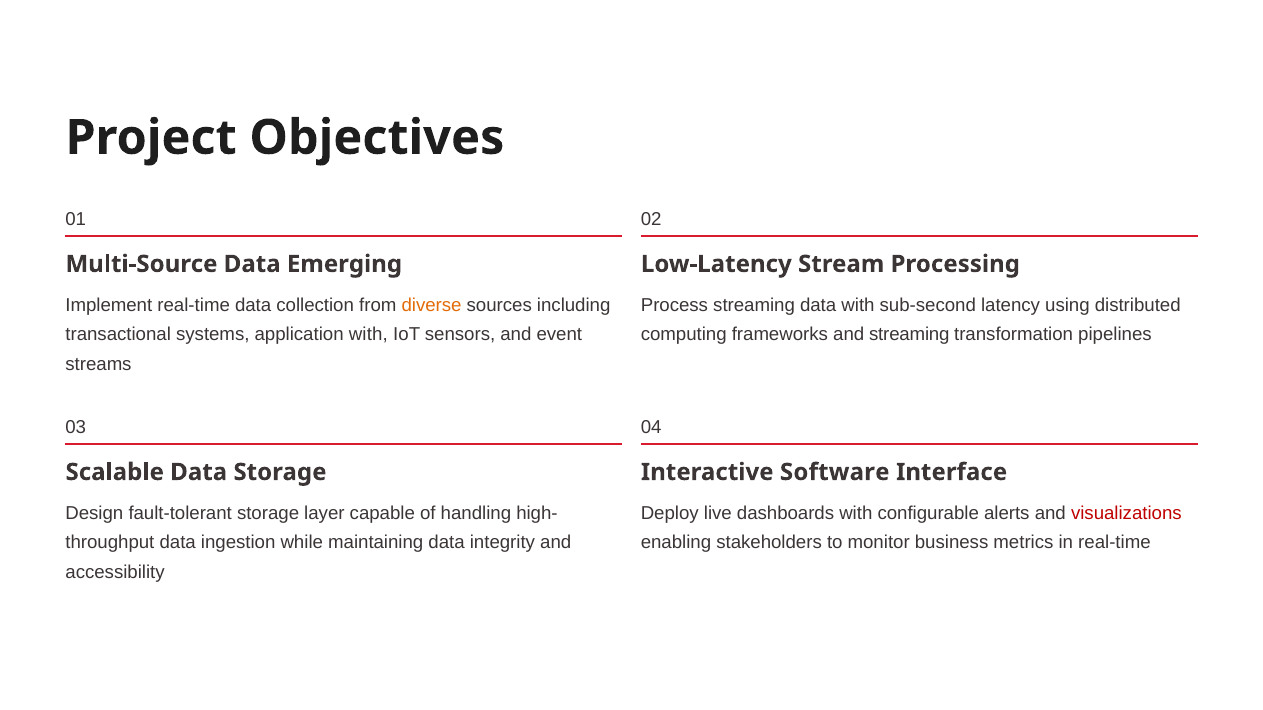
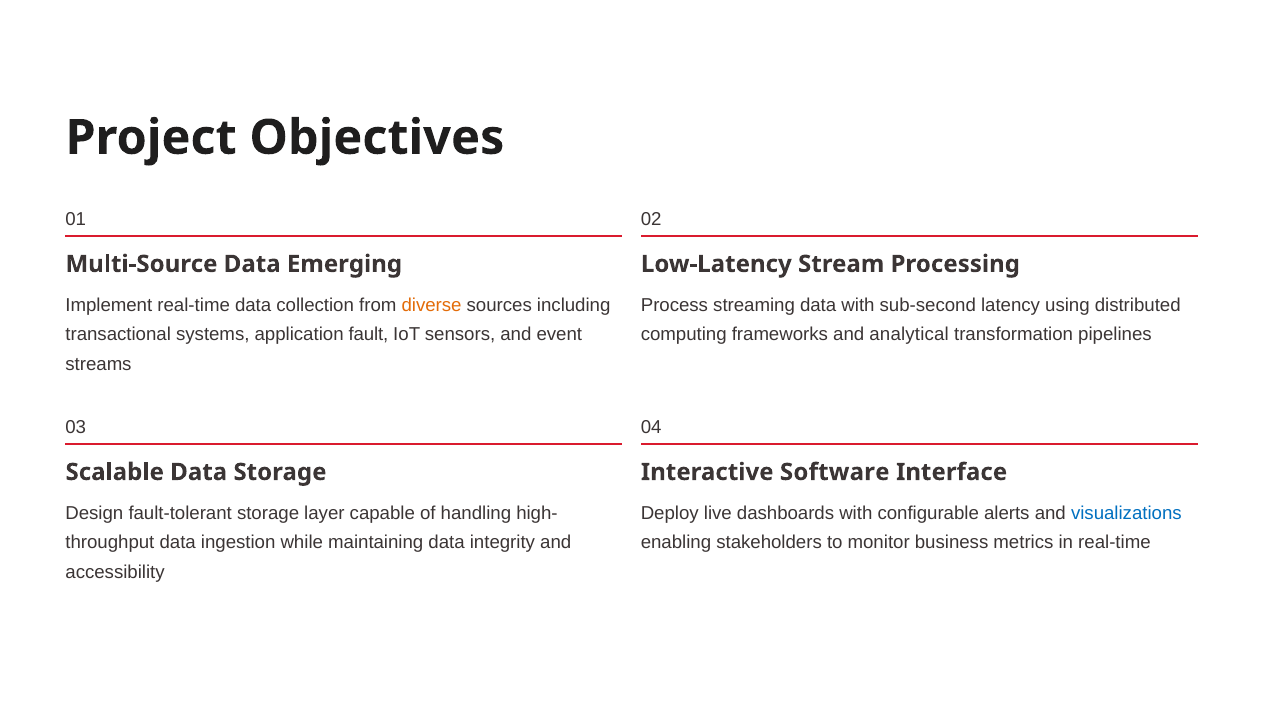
application with: with -> fault (369, 335)
and streaming: streaming -> analytical (909, 335)
visualizations colour: red -> blue (1126, 513)
